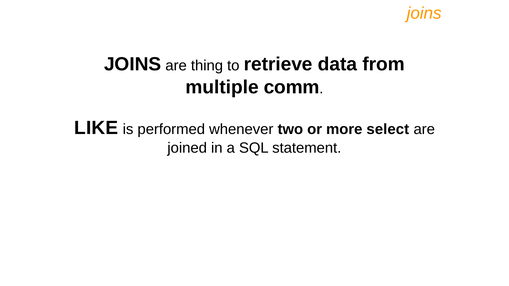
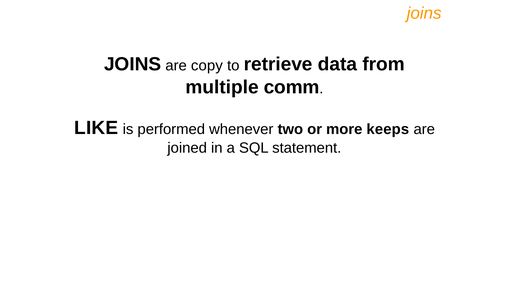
thing: thing -> copy (207, 66)
select: select -> keeps (388, 129)
